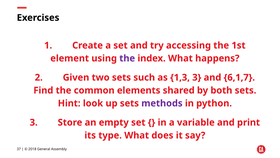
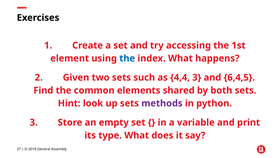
the colour: purple -> blue (127, 58)
1,3: 1,3 -> 4,4 (180, 77)
6,1,7: 6,1,7 -> 6,4,5 (239, 77)
